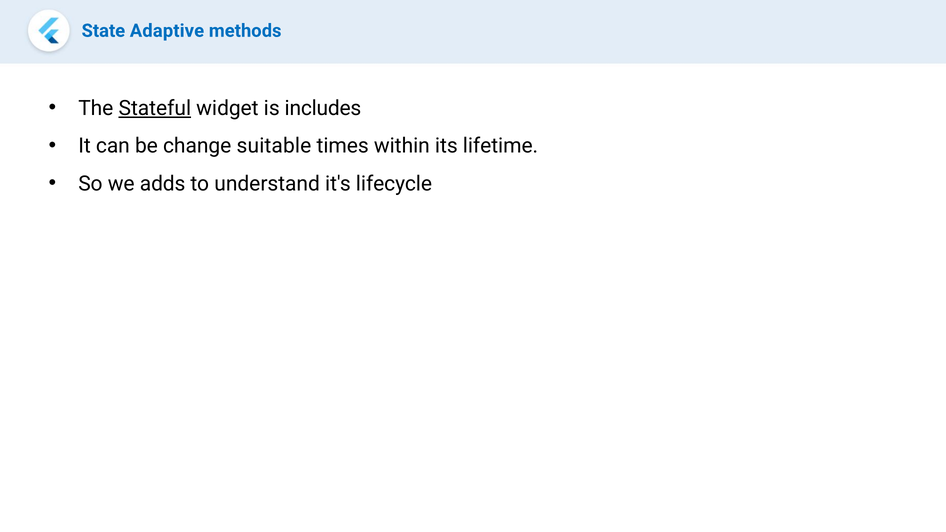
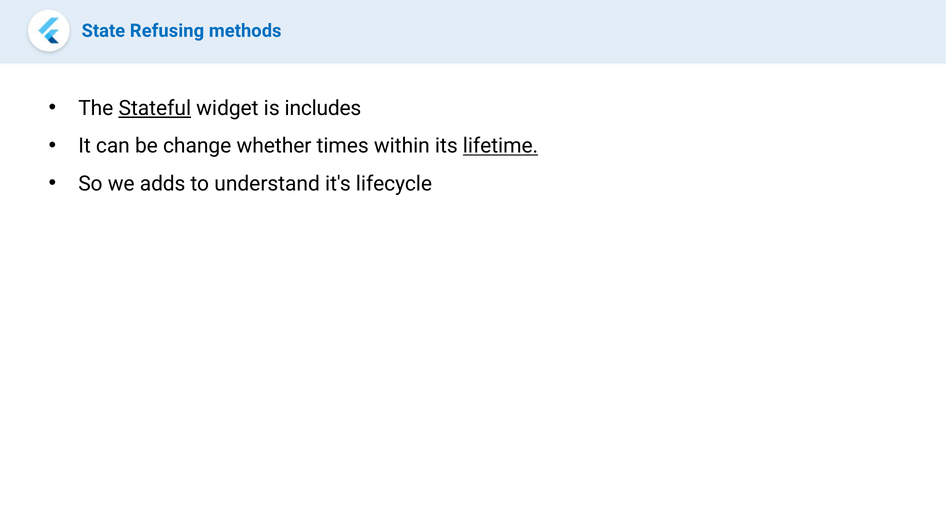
Adaptive: Adaptive -> Refusing (167, 31)
suitable: suitable -> whether (274, 146)
lifetime underline: none -> present (500, 146)
